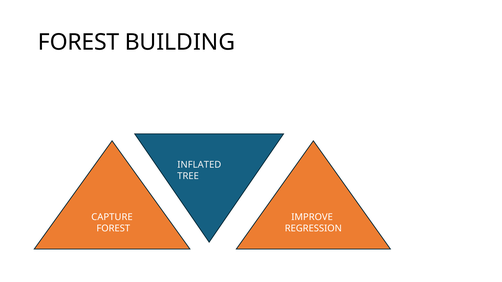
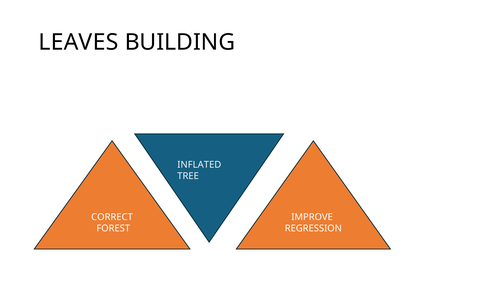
FOREST: FOREST -> LEAVES (78, 42)
CAPTURE: CAPTURE -> CORRECT (112, 217)
